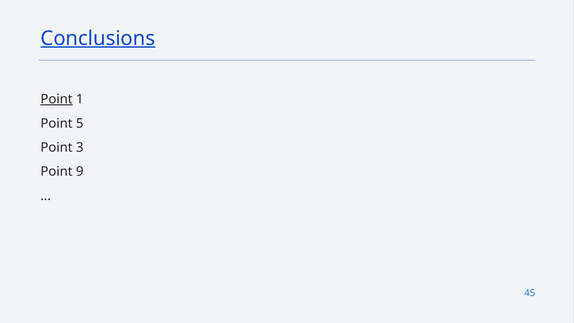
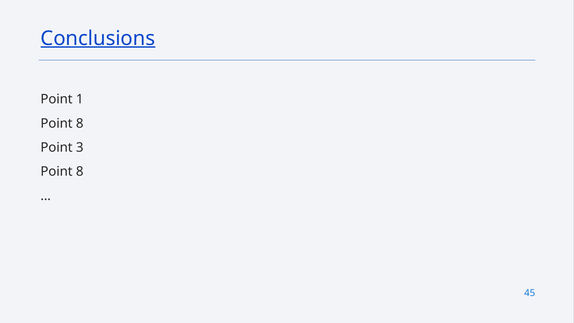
Point underline: present -> none (57, 99)
5: 5 -> 8 (80, 123)
9: 9 -> 8 (80, 172)
